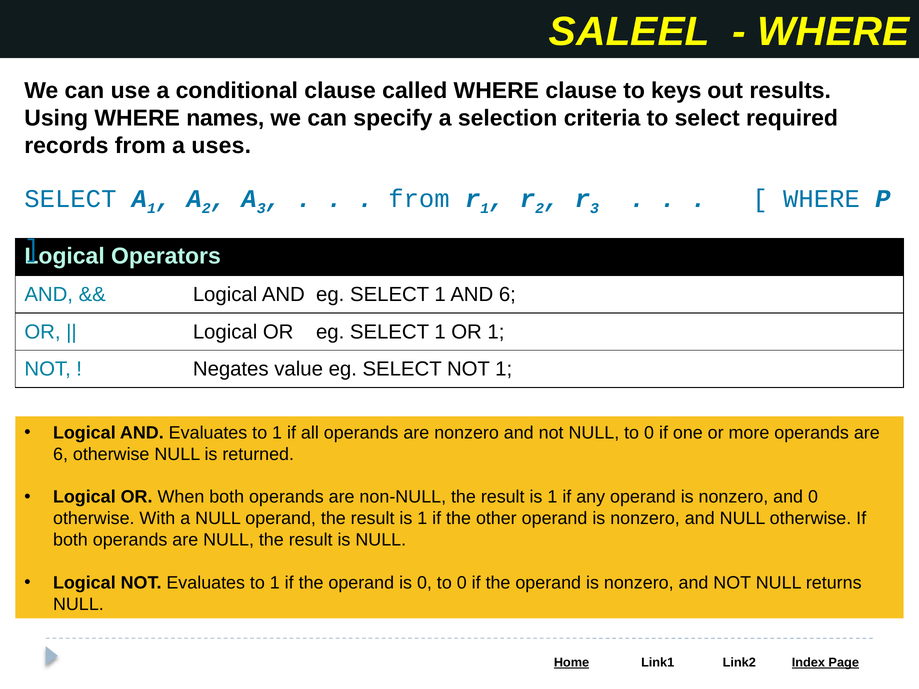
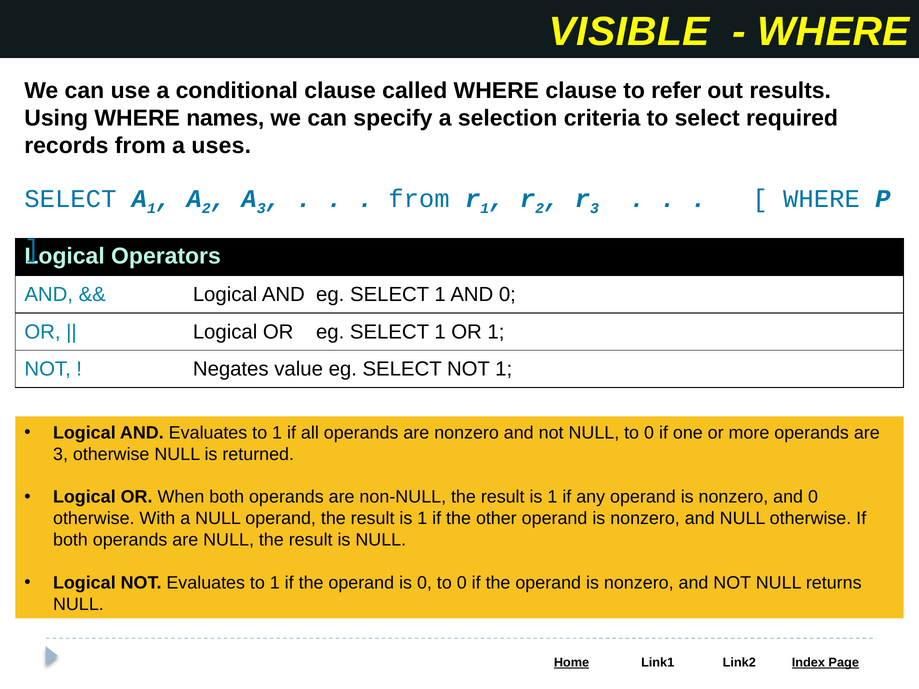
SALEEL: SALEEL -> VISIBLE (629, 32)
keys: keys -> refer (676, 91)
1 AND 6: 6 -> 0 (507, 295)
6: 6 -> 3 (61, 454)
